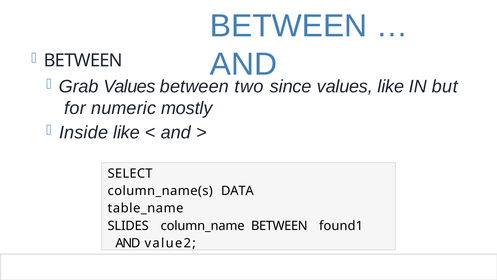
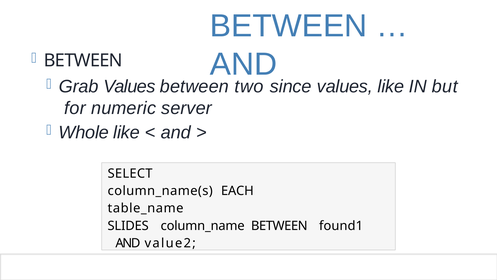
mostly: mostly -> server (187, 108)
Inside: Inside -> Whole (84, 132)
DATA: DATA -> EACH (237, 191)
